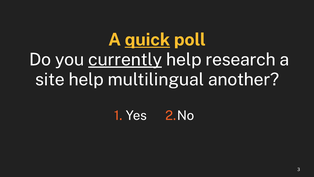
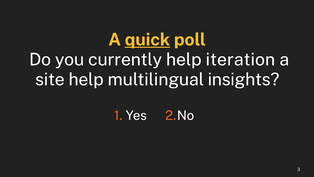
currently underline: present -> none (125, 60)
research: research -> iteration (240, 60)
another: another -> insights (244, 79)
